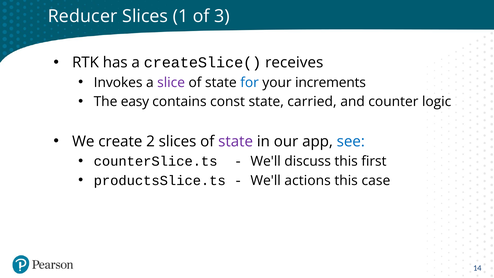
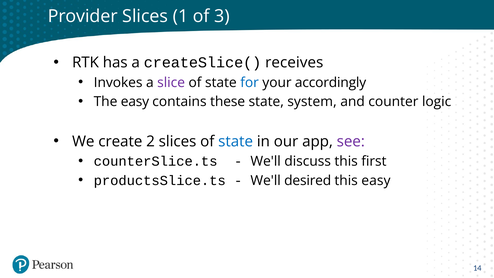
Reducer: Reducer -> Provider (83, 16)
increments: increments -> accordingly (331, 82)
const: const -> these (228, 102)
carried: carried -> system (312, 102)
state colour: purple -> blue (236, 141)
see colour: blue -> purple (351, 141)
actions: actions -> desired (308, 180)
this case: case -> easy (376, 180)
